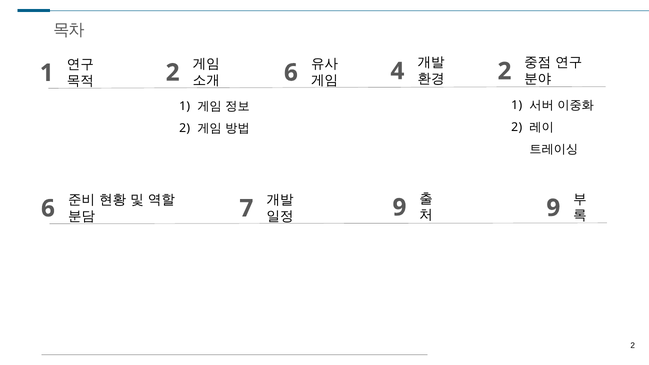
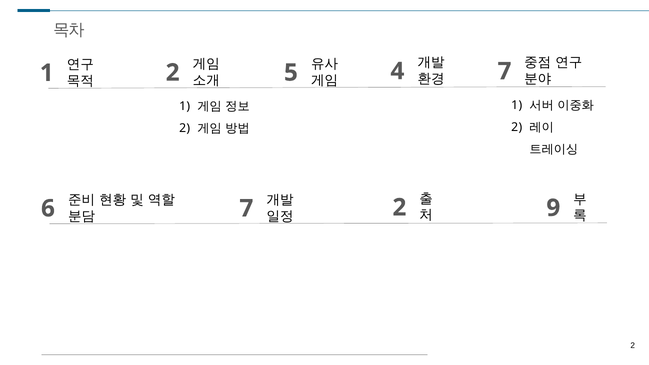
2: 2 -> 7 (505, 71)
6: 6 -> 5 (291, 73)
9: 9 -> 2 (399, 207)
